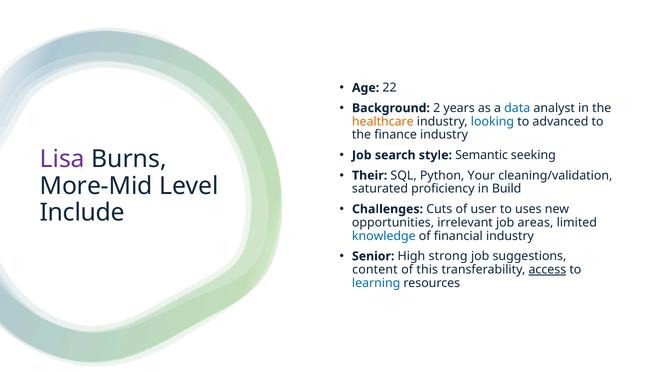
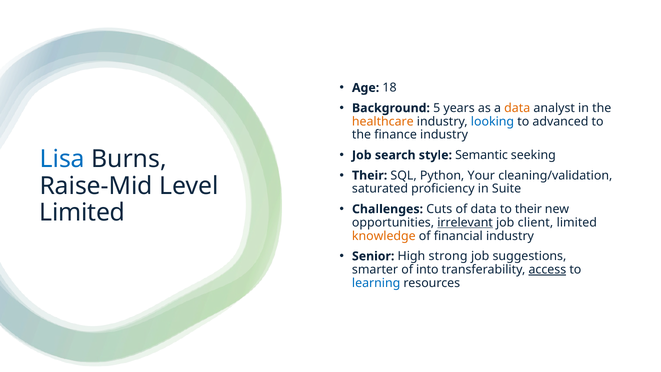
22: 22 -> 18 (390, 88)
2: 2 -> 5 (437, 108)
data colour: blue -> orange (517, 108)
Lisa colour: purple -> blue (62, 159)
More-Mid: More-Mid -> Raise-Mid (96, 186)
Build: Build -> Suite (507, 189)
of user: user -> data (484, 209)
to uses: uses -> their (528, 209)
Include: Include -> Limited (82, 213)
irrelevant underline: none -> present (465, 222)
areas: areas -> client (535, 222)
knowledge colour: blue -> orange (384, 236)
content: content -> smarter (375, 269)
this: this -> into (427, 269)
